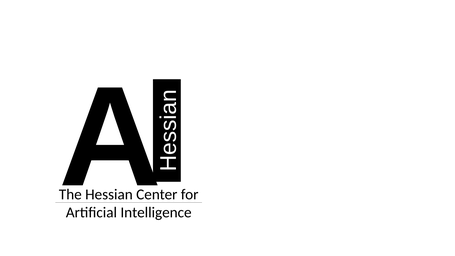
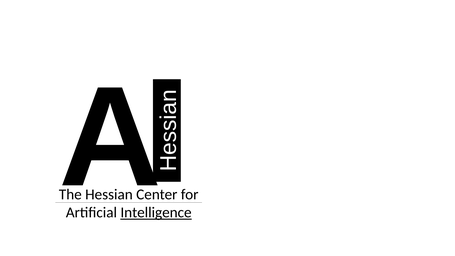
Intelligence underline: none -> present (156, 213)
